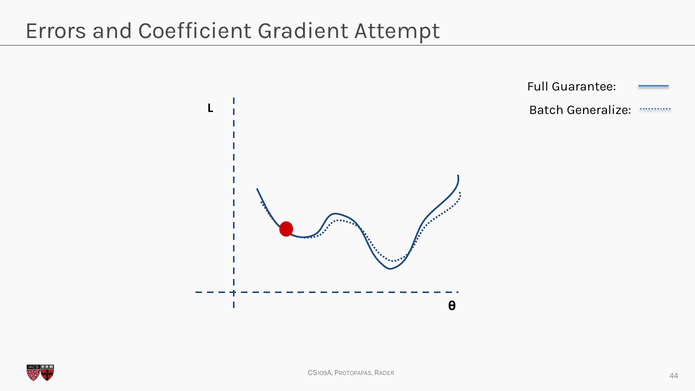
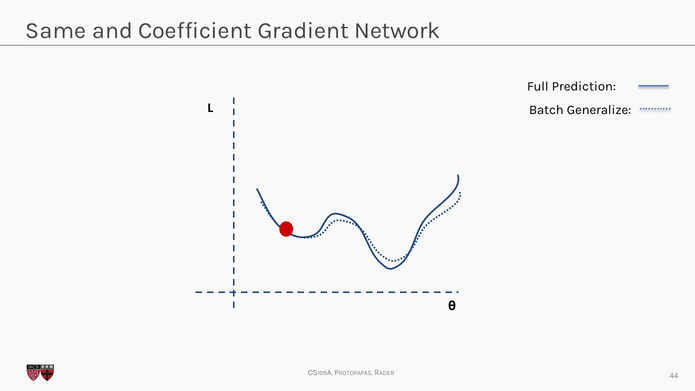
Errors: Errors -> Same (56, 30)
Attempt: Attempt -> Network (397, 30)
Guarantee: Guarantee -> Prediction (584, 87)
